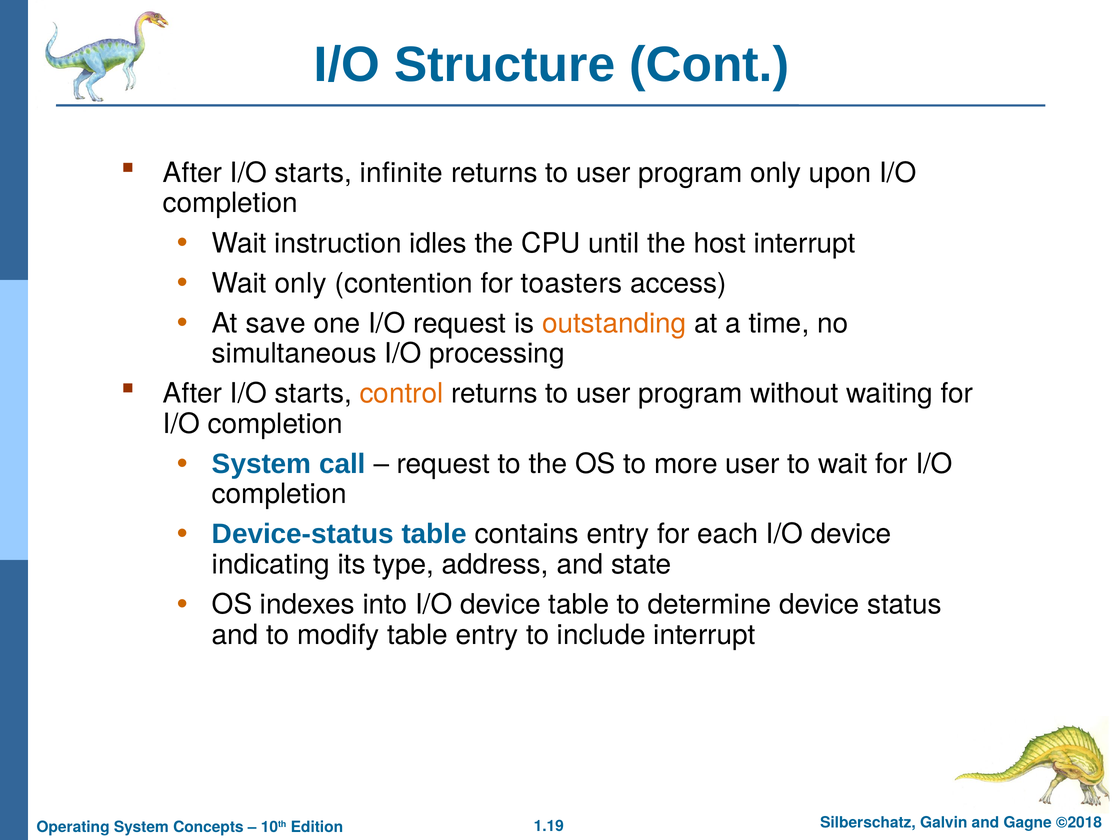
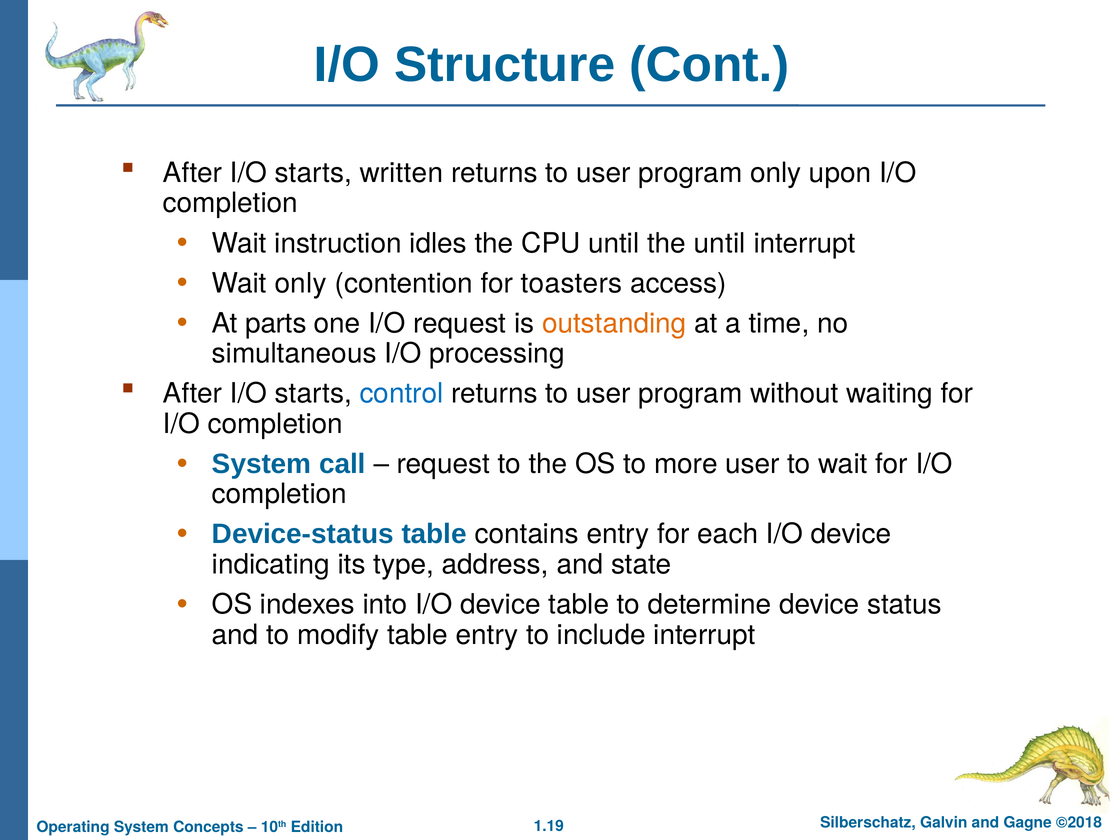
infinite: infinite -> written (401, 173)
the host: host -> until (720, 243)
save: save -> parts (276, 323)
control colour: orange -> blue (401, 394)
